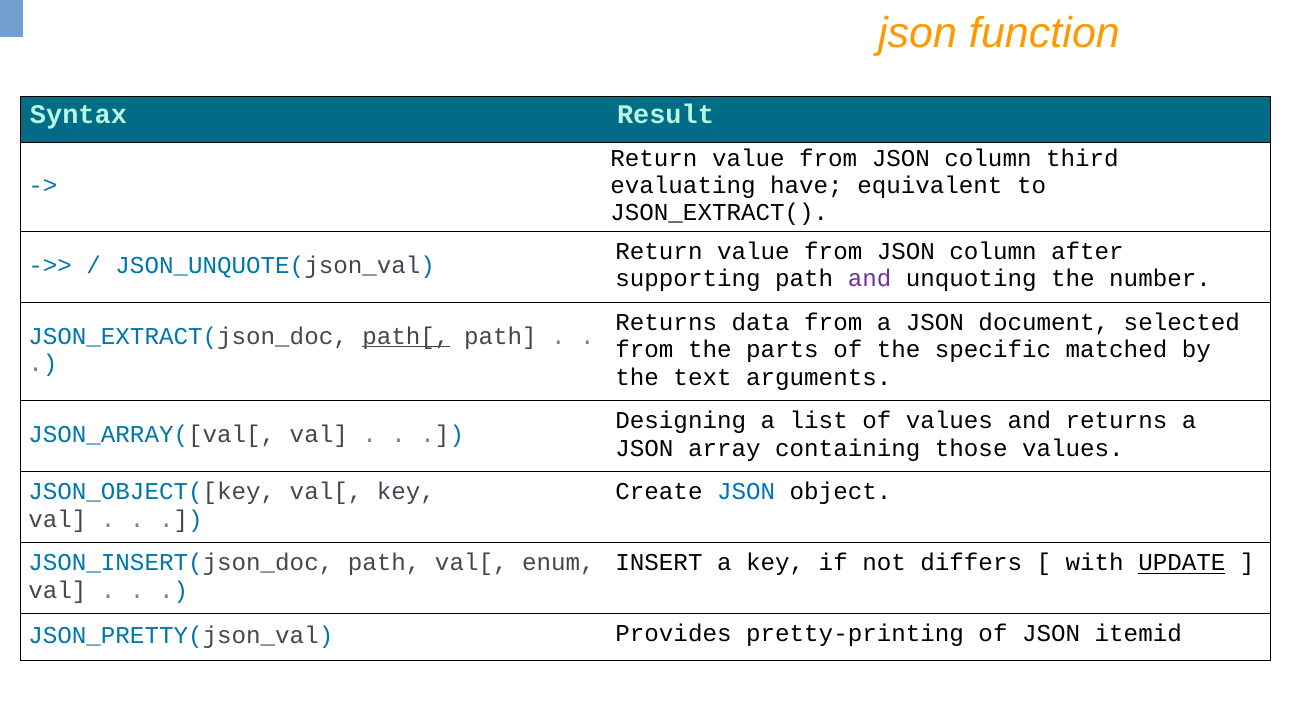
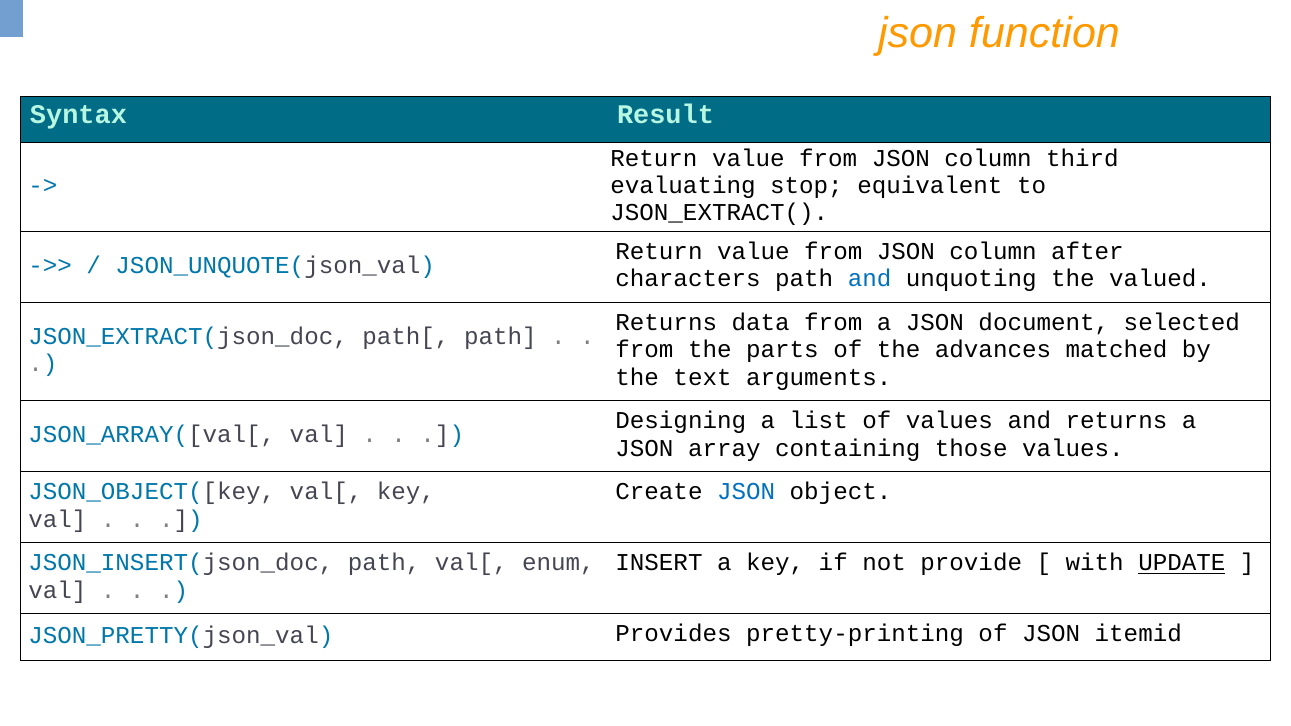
have: have -> stop (806, 186)
supporting: supporting -> characters (688, 279)
and colour: purple -> blue (870, 279)
number: number -> valued (1160, 279)
path[ underline: present -> none (406, 336)
specific: specific -> advances (993, 350)
differs: differs -> provide (971, 563)
